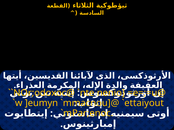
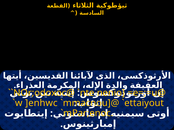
]eumyn: ]eumyn -> ]enhwc (41, 103)
